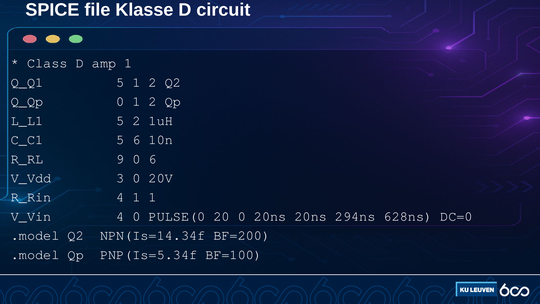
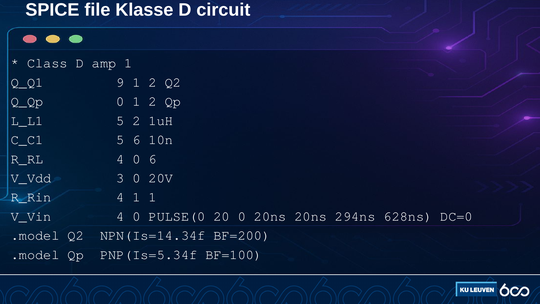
Q_Q1 5: 5 -> 9 (120, 82)
R_RL 9: 9 -> 4 (120, 159)
